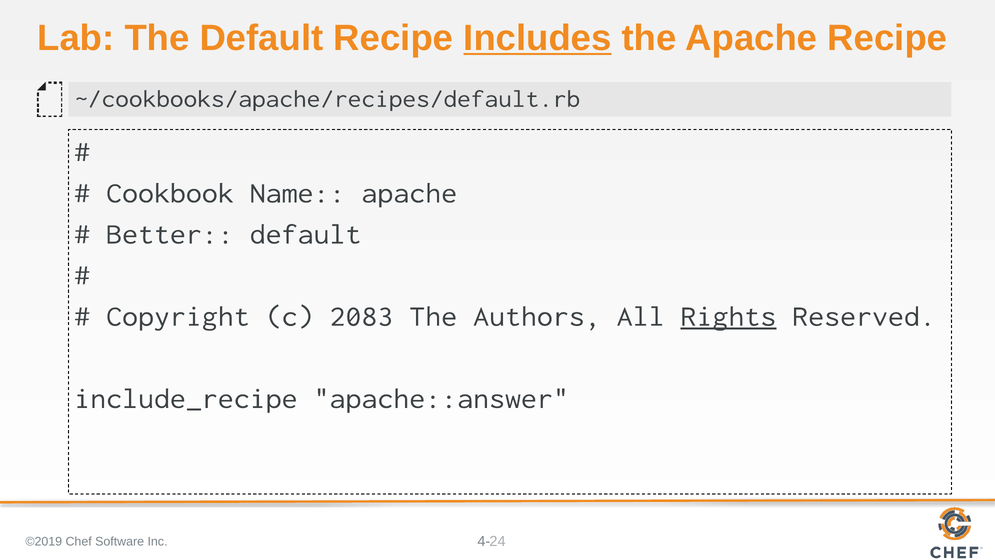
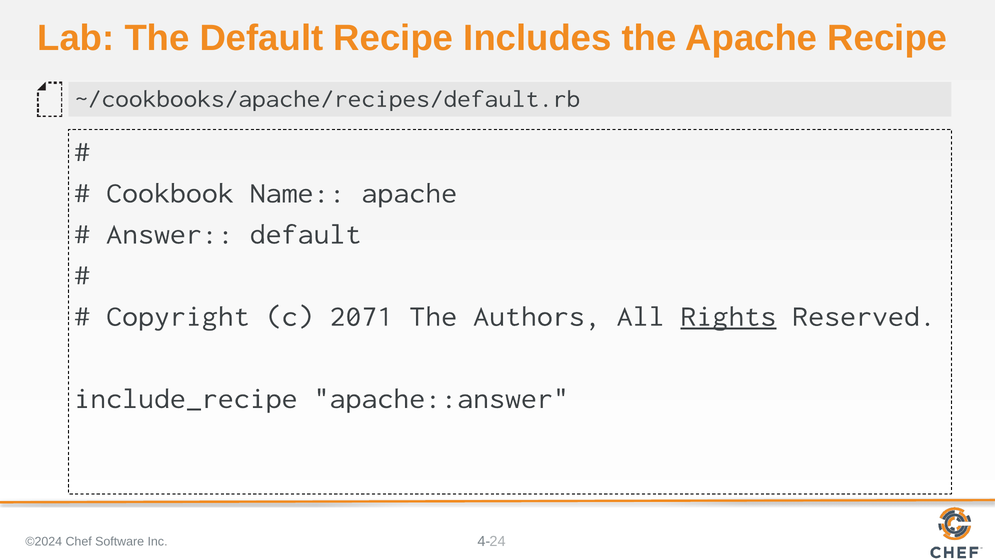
Includes underline: present -> none (537, 38)
Better: Better -> Answer (170, 234)
2083: 2083 -> 2071 (361, 316)
©2019: ©2019 -> ©2024 (44, 542)
